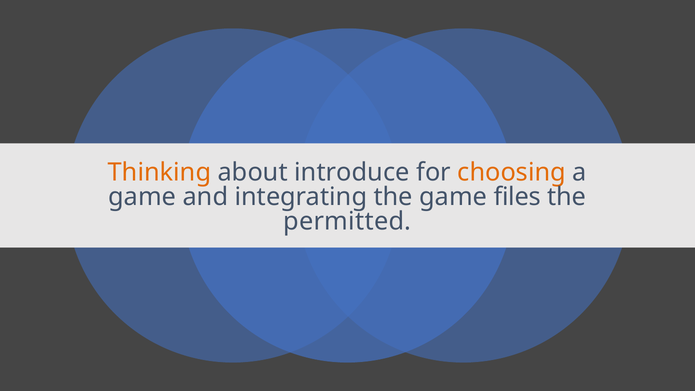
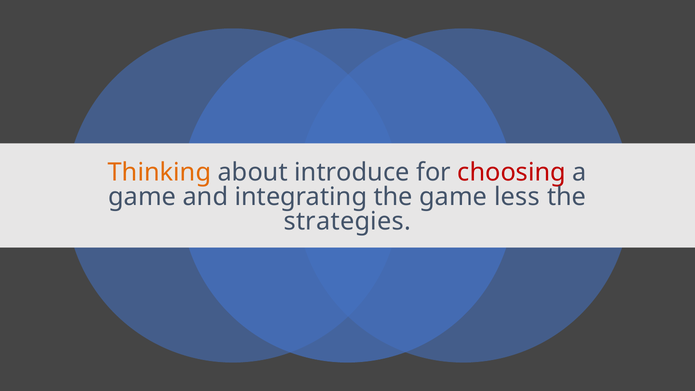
choosing colour: orange -> red (512, 172)
files: files -> less (517, 197)
permitted: permitted -> strategies (347, 221)
